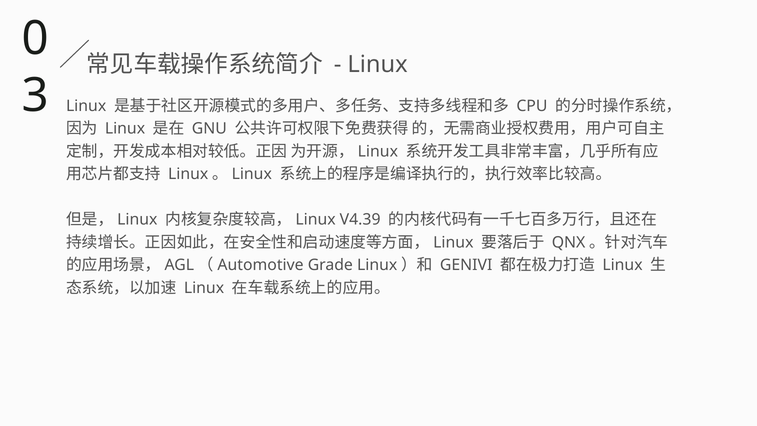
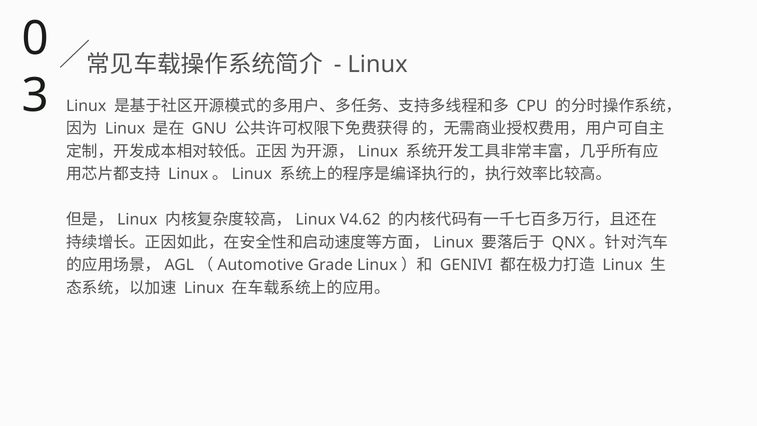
V4.39: V4.39 -> V4.62 (360, 220)
